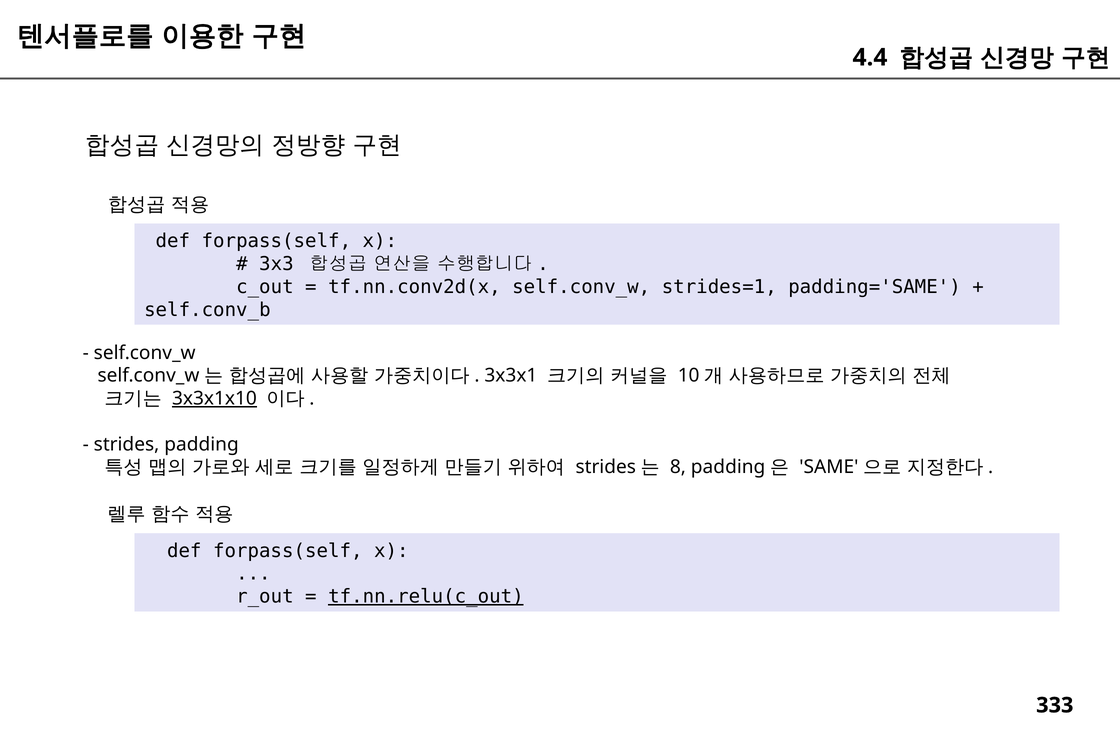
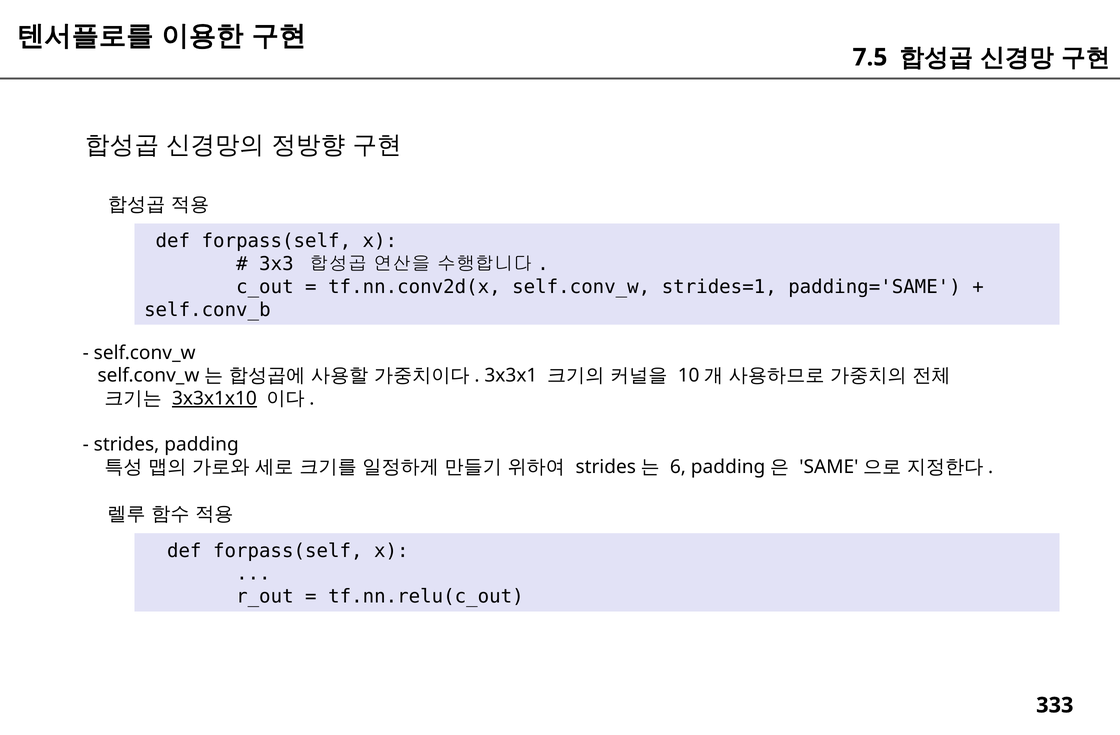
4.4: 4.4 -> 7.5 (870, 57)
8: 8 -> 6 (678, 468)
tf.nn.relu(c_out underline: present -> none (426, 597)
